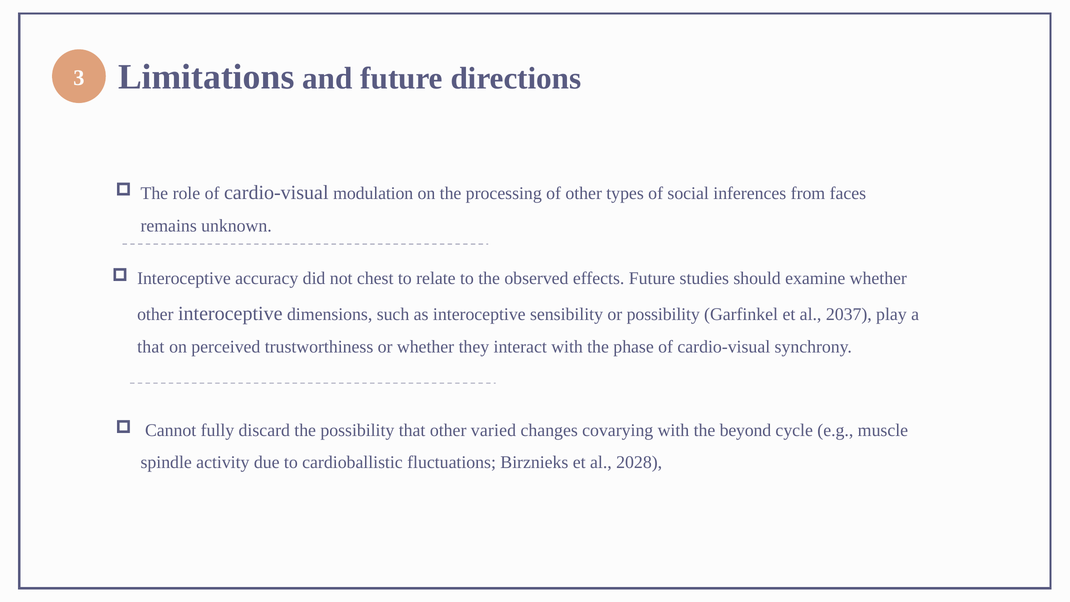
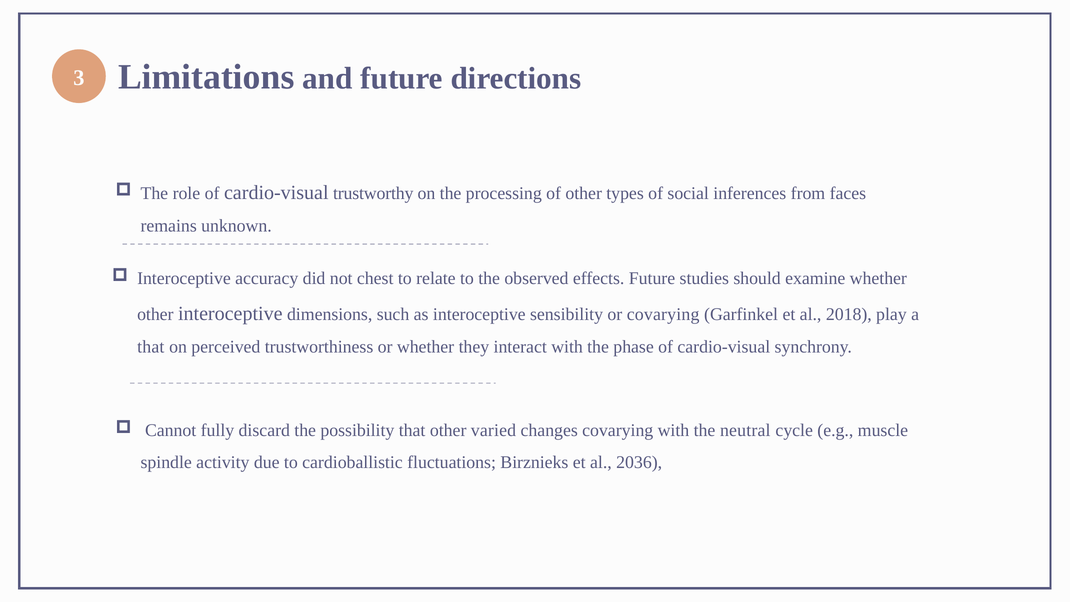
modulation: modulation -> trustworthy (373, 193)
or possibility: possibility -> covarying (663, 314)
2037: 2037 -> 2018 (849, 314)
beyond: beyond -> neutral (745, 430)
2028: 2028 -> 2036 (639, 462)
